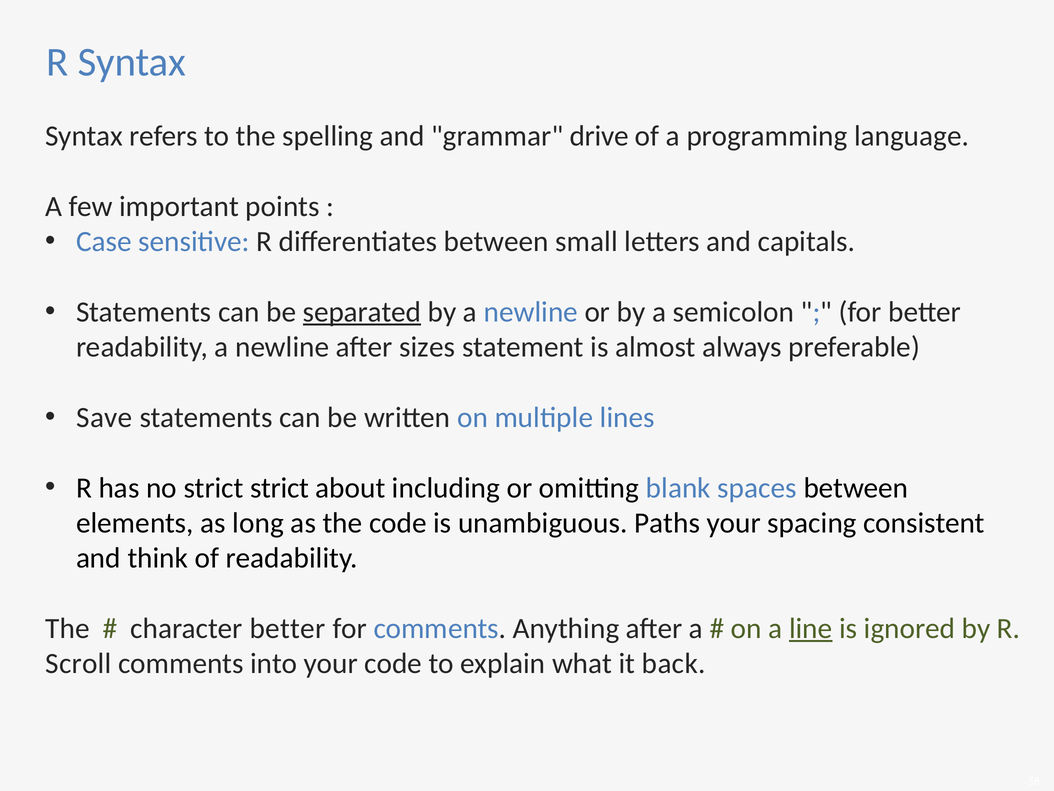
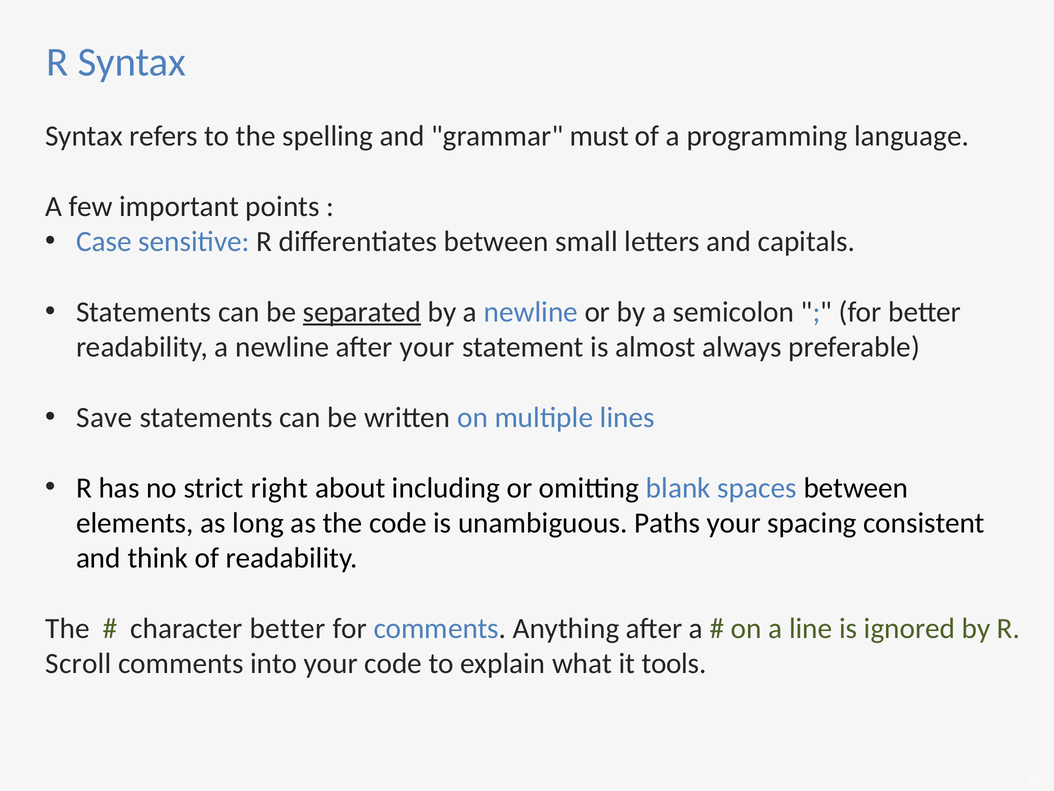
drive: drive -> must (599, 136)
after sizes: sizes -> your (427, 347)
strict strict: strict -> right (279, 488)
line underline: present -> none (811, 628)
back: back -> tools (674, 663)
